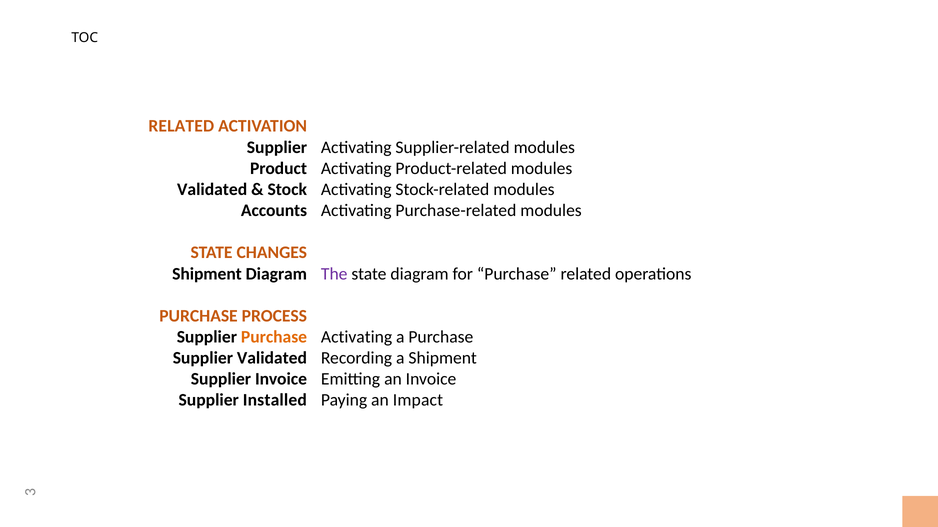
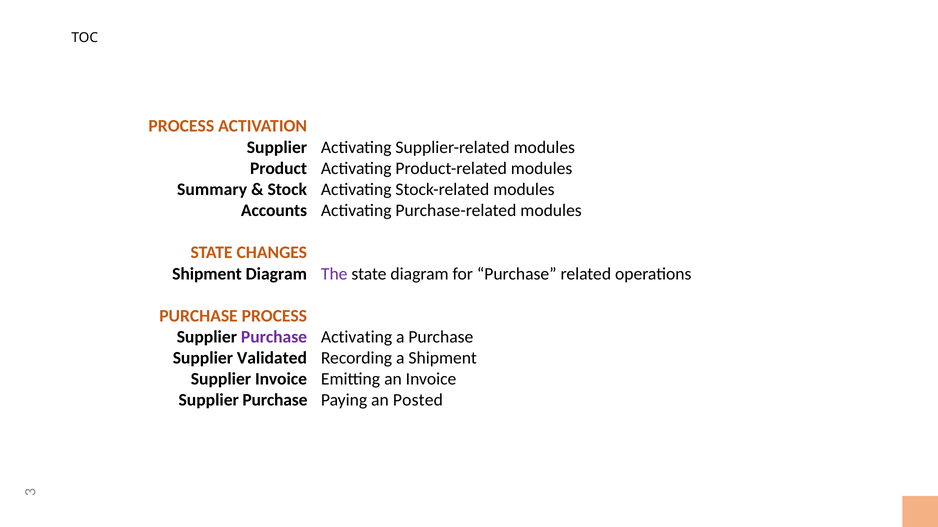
RELATED: RELATED -> PROCESS (181, 126)
Validated: Validated -> Summary (212, 190)
Purchase colour: orange -> purple (274, 337)
Installed: Installed -> Purchase (275, 401)
Impact: Impact -> Posted (418, 401)
